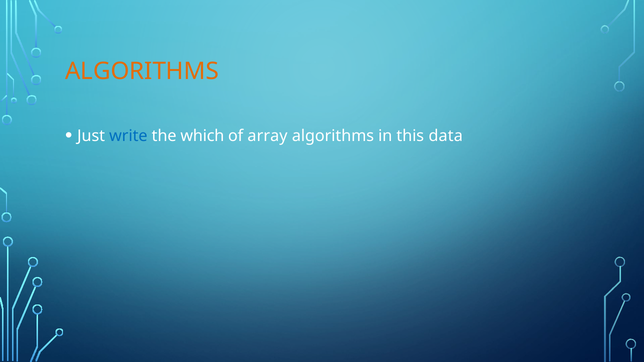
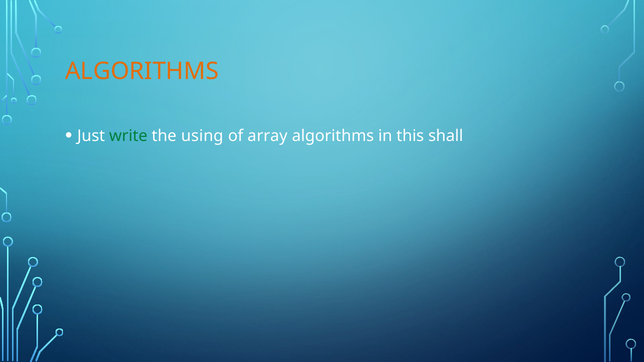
write colour: blue -> green (128, 136)
which: which -> using (202, 136)
data: data -> shall (446, 136)
